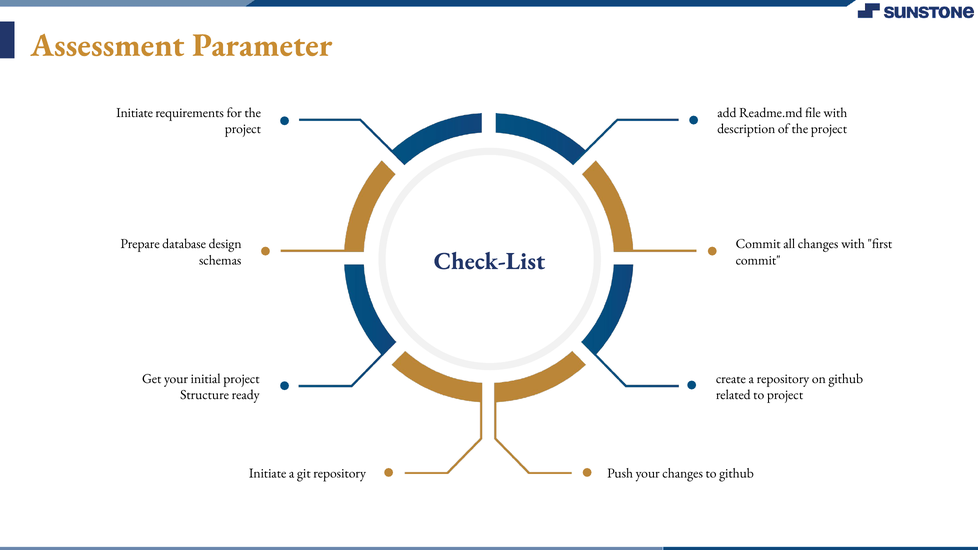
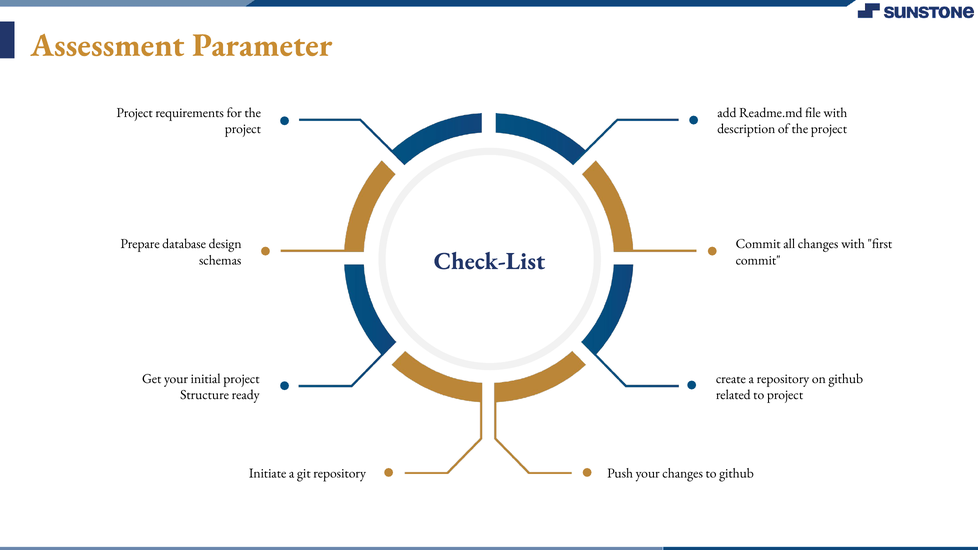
Initiate: Initiate -> Project (135, 113)
